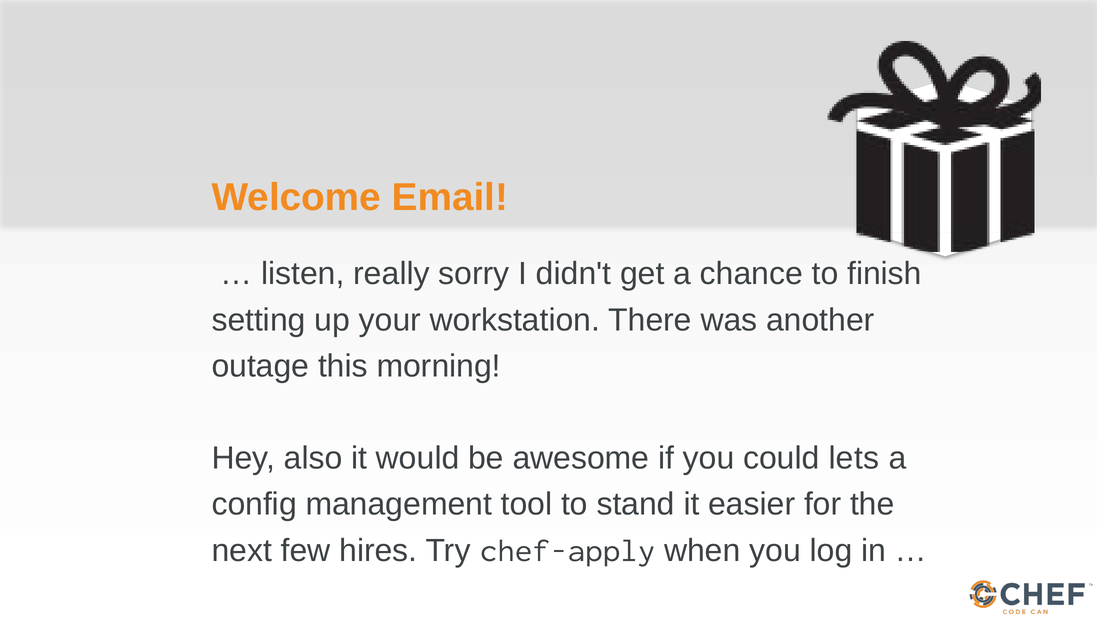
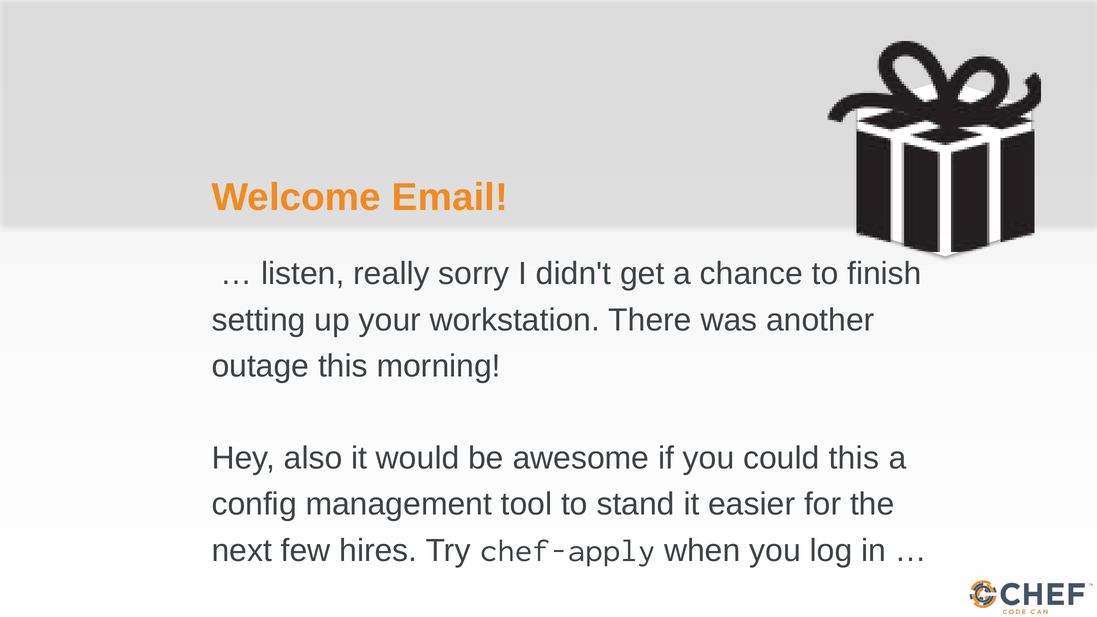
could lets: lets -> this (854, 458)
